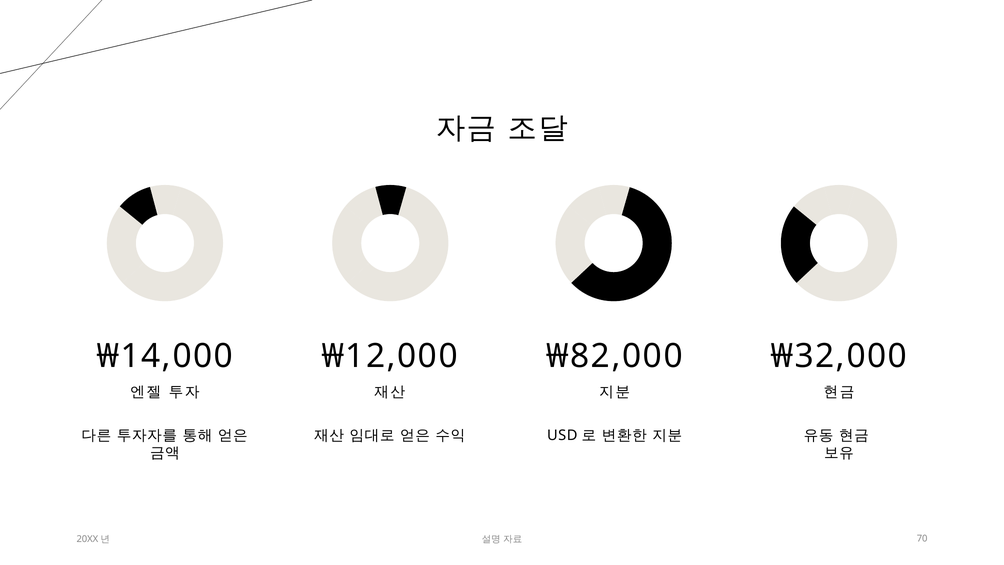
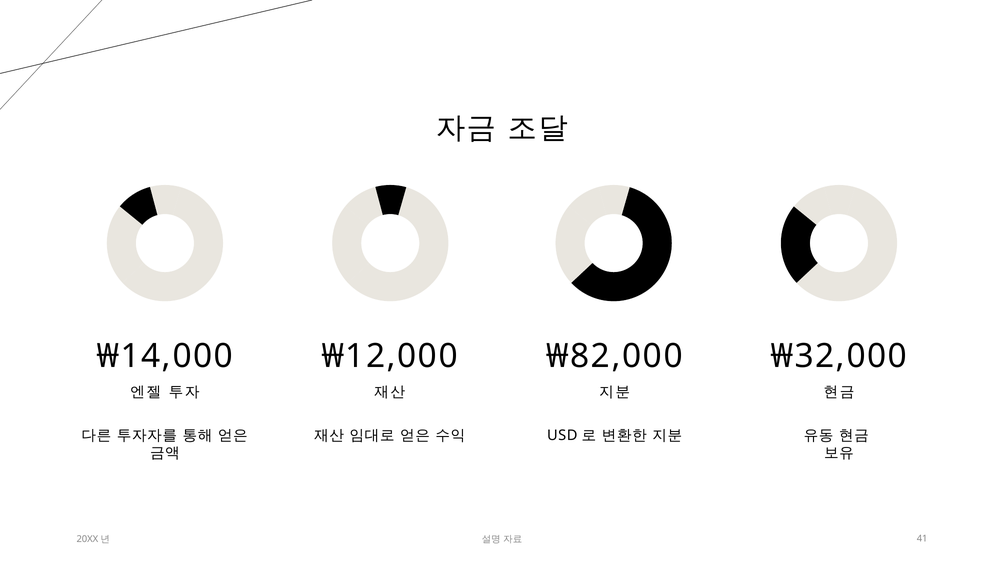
70: 70 -> 41 (922, 538)
